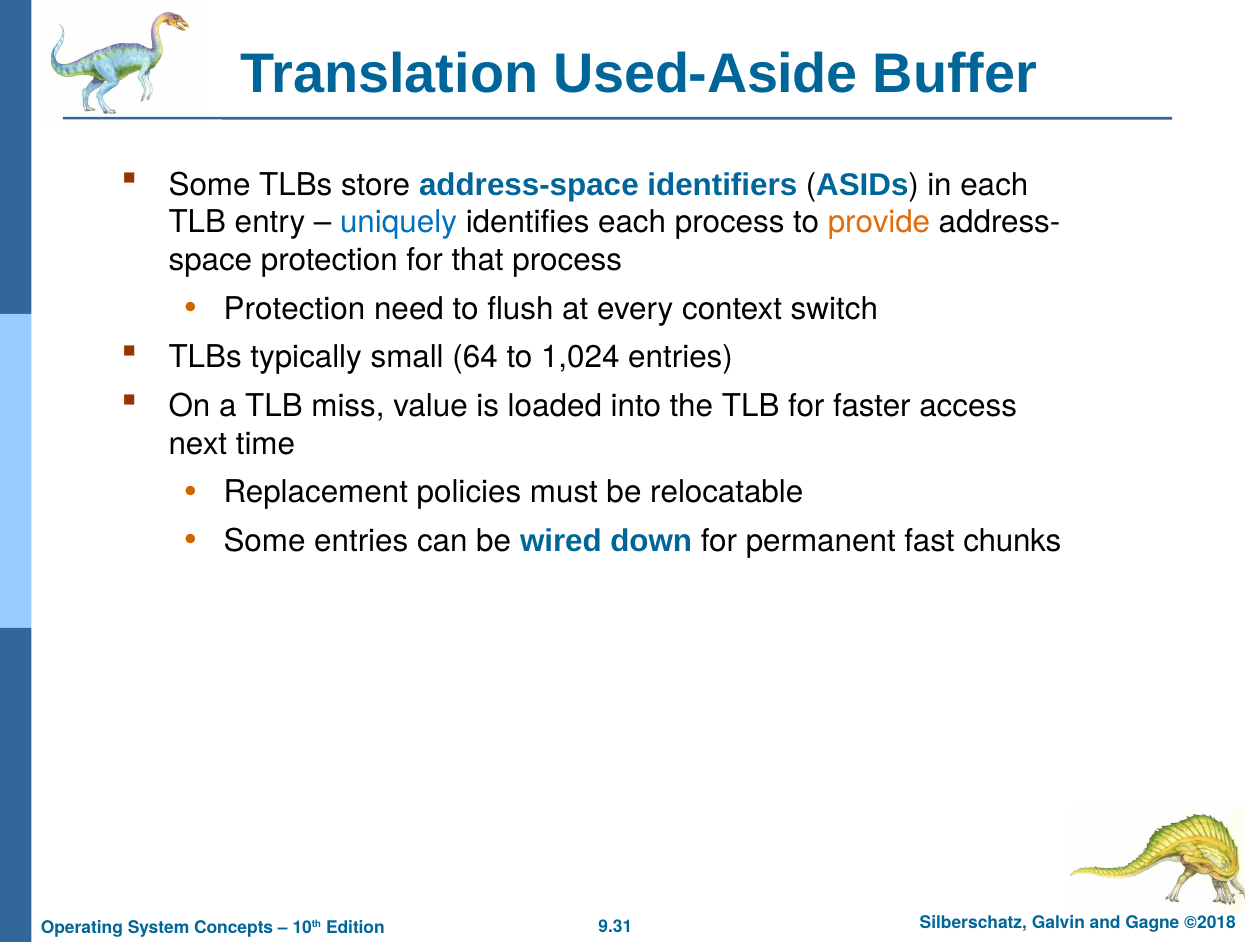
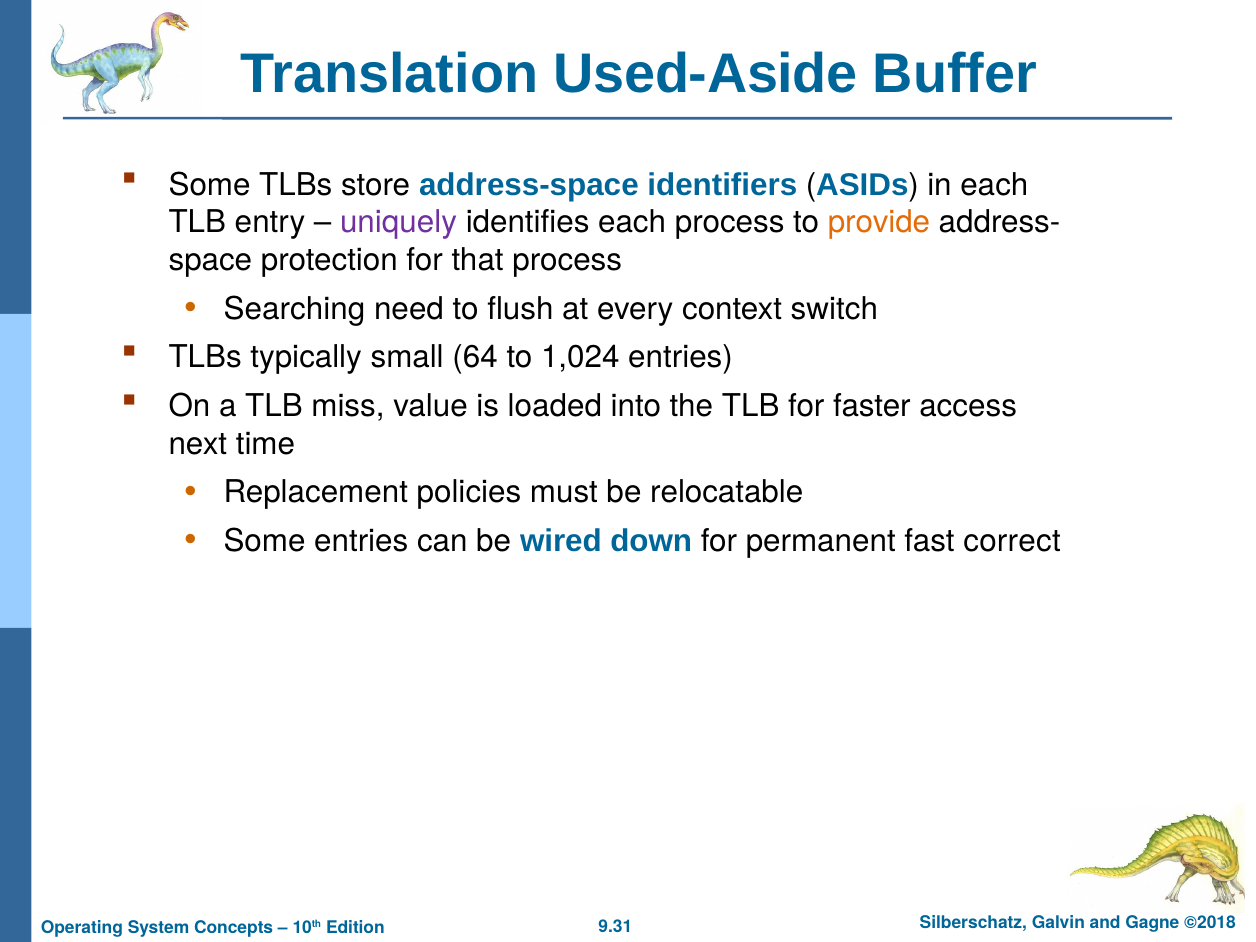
uniquely colour: blue -> purple (399, 222)
Protection: Protection -> Searching (294, 309)
chunks: chunks -> correct (1012, 541)
